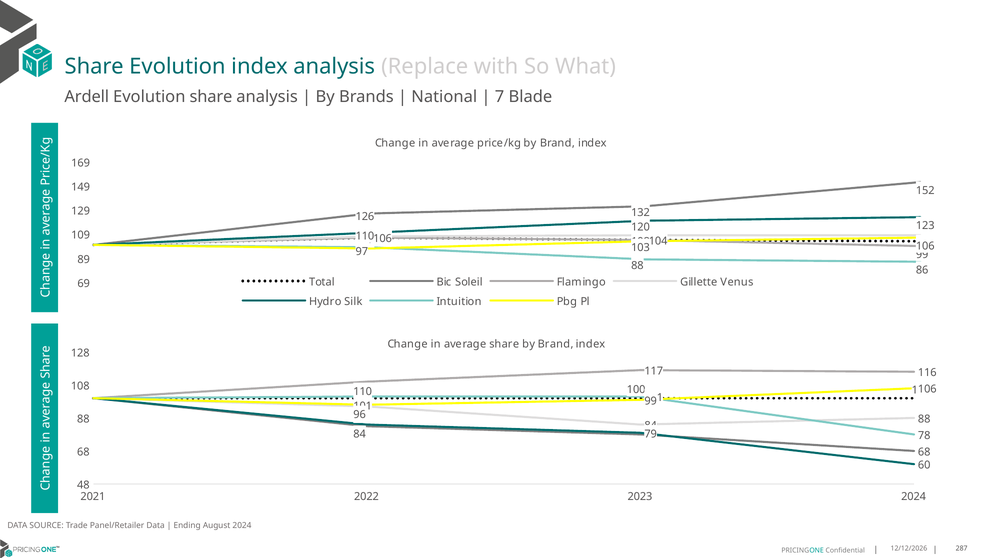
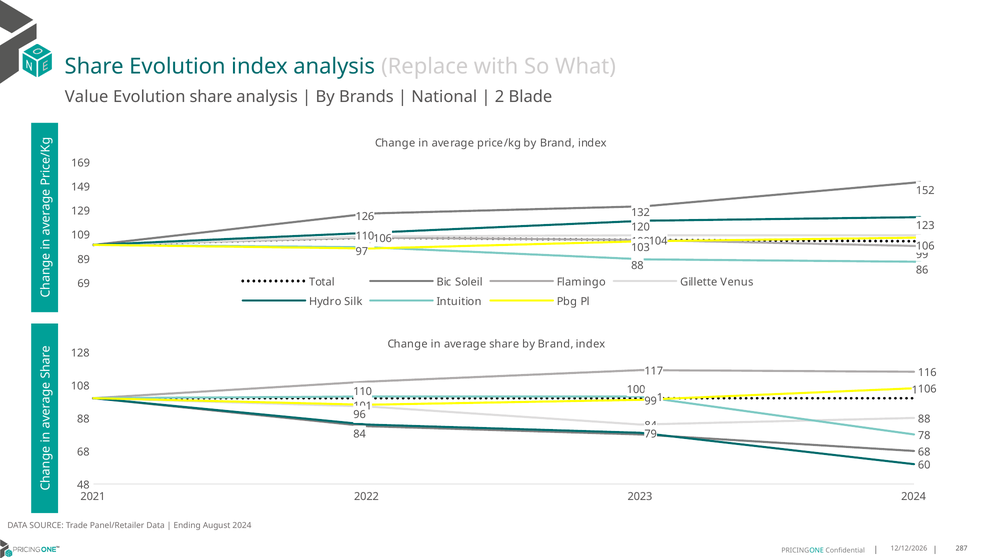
Ardell: Ardell -> Value (87, 97)
7: 7 -> 2 (500, 97)
